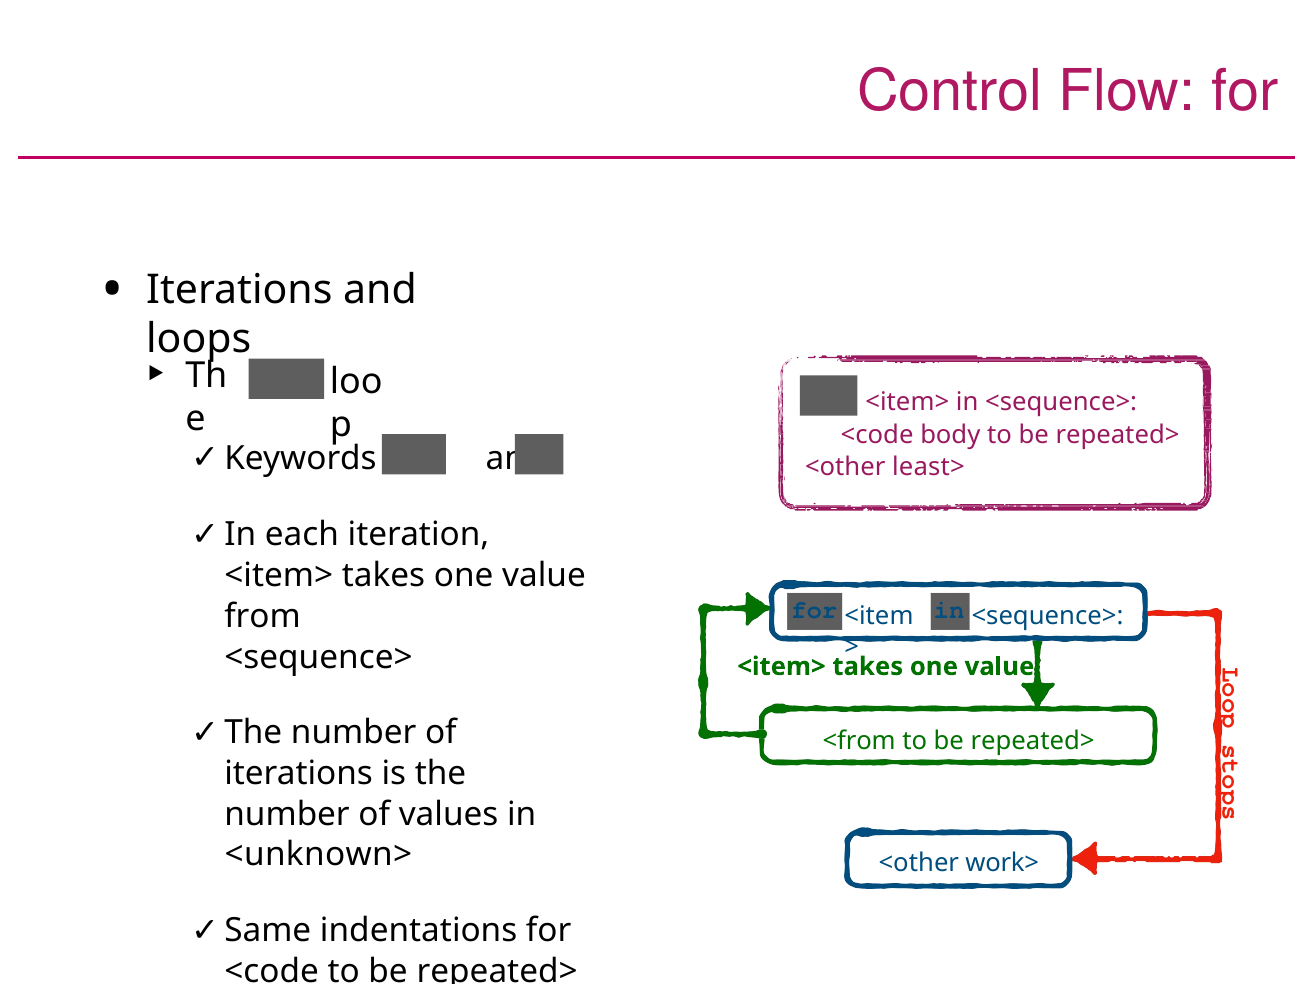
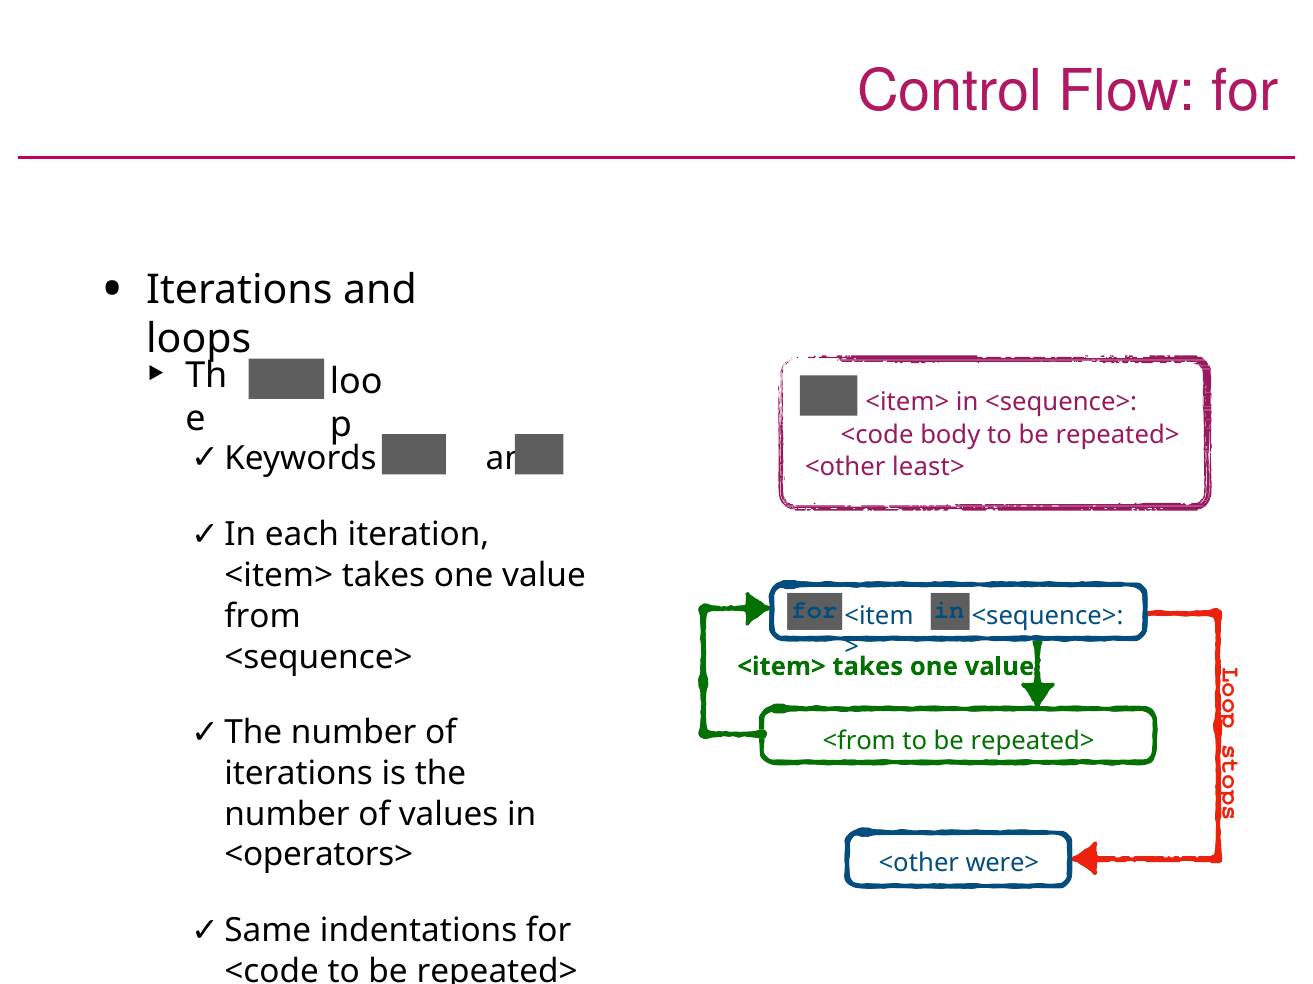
<unknown>: <unknown> -> <operators> (319, 856)
work>: work> -> were> (1002, 863)
